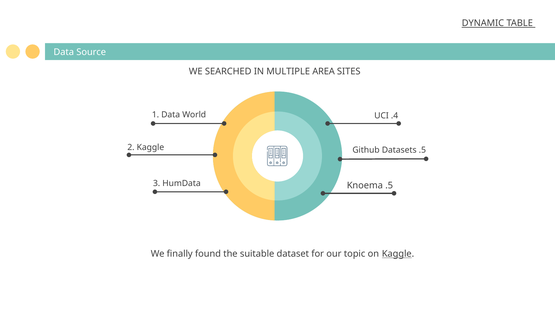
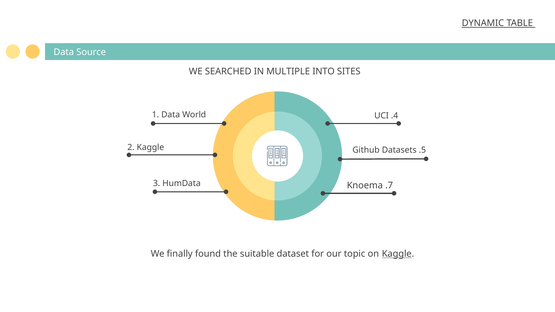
AREA: AREA -> INTO (324, 72)
Knoema .5: .5 -> .7 (389, 185)
